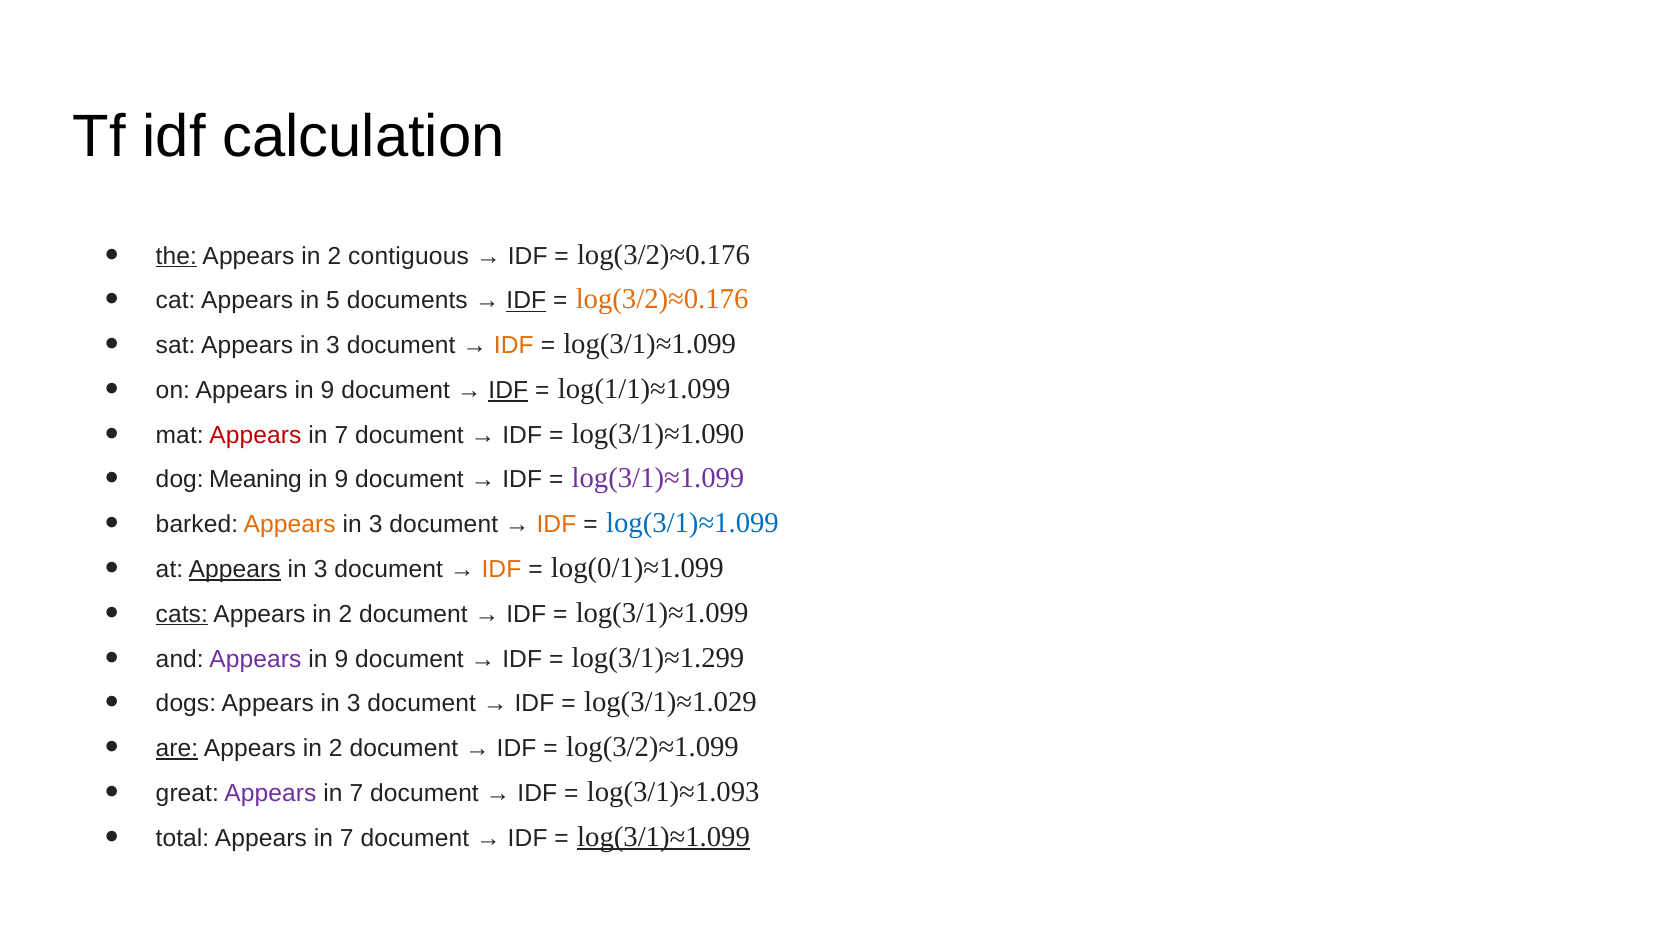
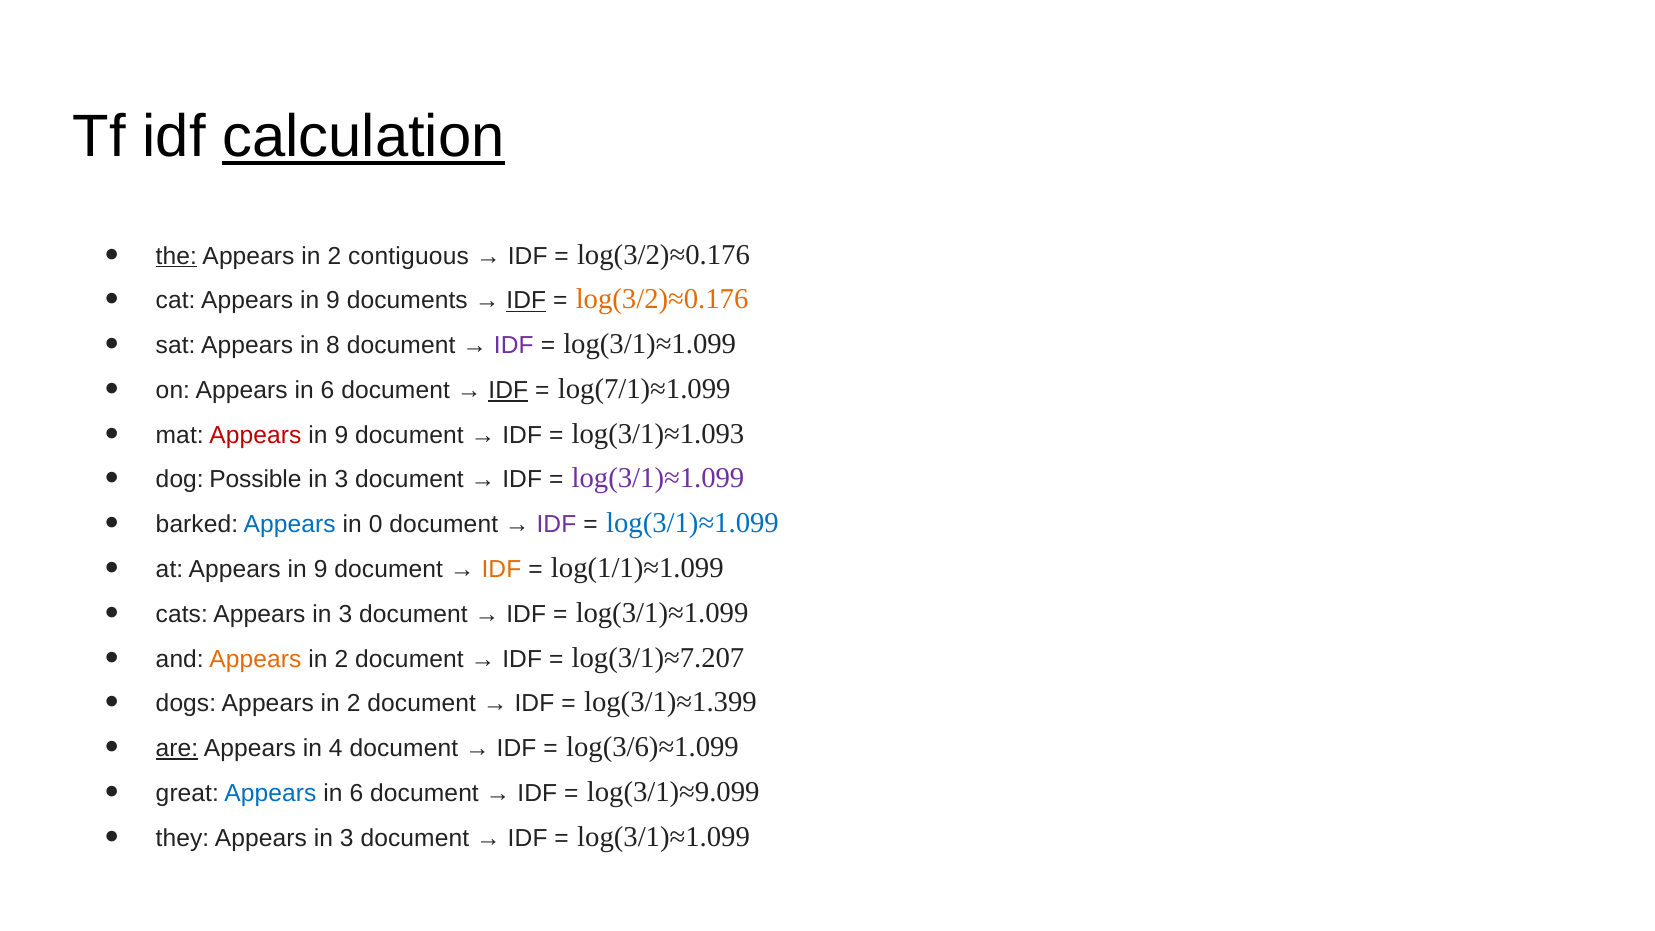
calculation underline: none -> present (363, 137)
cat Appears in 5: 5 -> 9 (333, 301)
sat Appears in 3: 3 -> 8 (333, 346)
IDF colour: orange -> purple (514, 346)
on Appears in 9: 9 -> 6 (328, 390)
log(1/1)≈1.099: log(1/1)≈1.099 -> log(7/1)≈1.099 (644, 389)
7: 7 -> 9 (341, 435)
log(3/1)≈1.090: log(3/1)≈1.090 -> log(3/1)≈1.093 (658, 434)
Meaning: Meaning -> Possible (255, 480)
9: 9 -> 3 (341, 480)
Appears colour: orange -> blue (290, 525)
3: 3 -> 0 (376, 525)
IDF colour: orange -> purple (556, 525)
Appears underline: present -> none (235, 569)
3: 3 -> 9 (321, 569)
log(0/1)≈1.099: log(0/1)≈1.099 -> log(1/1)≈1.099 (637, 568)
cats underline: present -> none (182, 614)
2: 2 -> 3 (345, 614)
Appears colour: purple -> orange (255, 659)
9: 9 -> 2 (341, 659)
log(3/1)≈1.299: log(3/1)≈1.299 -> log(3/1)≈7.207 (658, 658)
dogs Appears in 3: 3 -> 2 (354, 704)
log(3/1)≈1.029: log(3/1)≈1.029 -> log(3/1)≈1.399 (670, 702)
2: 2 -> 4 (336, 748)
log(3/2)≈1.099: log(3/2)≈1.099 -> log(3/6)≈1.099 (652, 747)
Appears colour: purple -> blue (270, 793)
7: 7 -> 6 (356, 793)
log(3/1)≈1.093: log(3/1)≈1.093 -> log(3/1)≈9.099 (673, 792)
total: total -> they (182, 838)
7: 7 -> 3 (347, 838)
log(3/1)≈1.099 underline: present -> none (664, 837)
